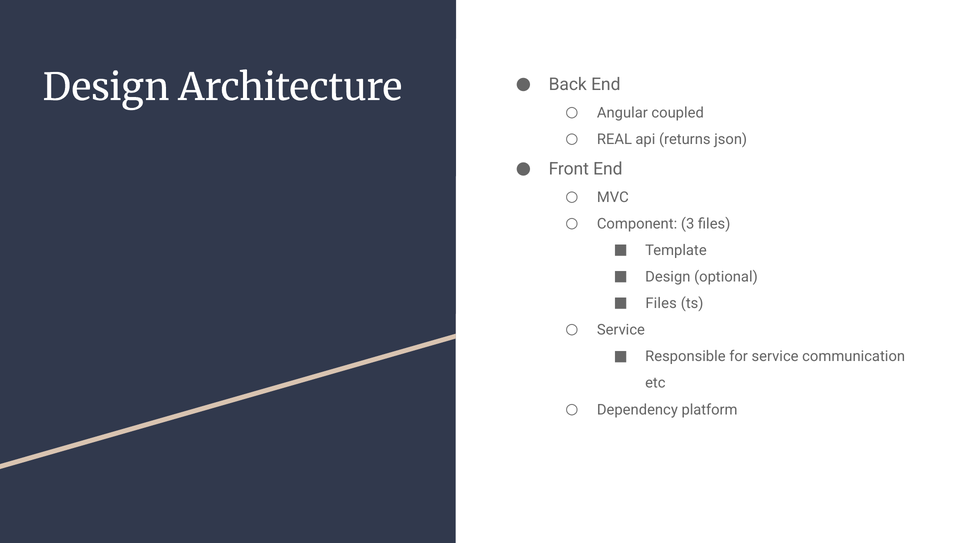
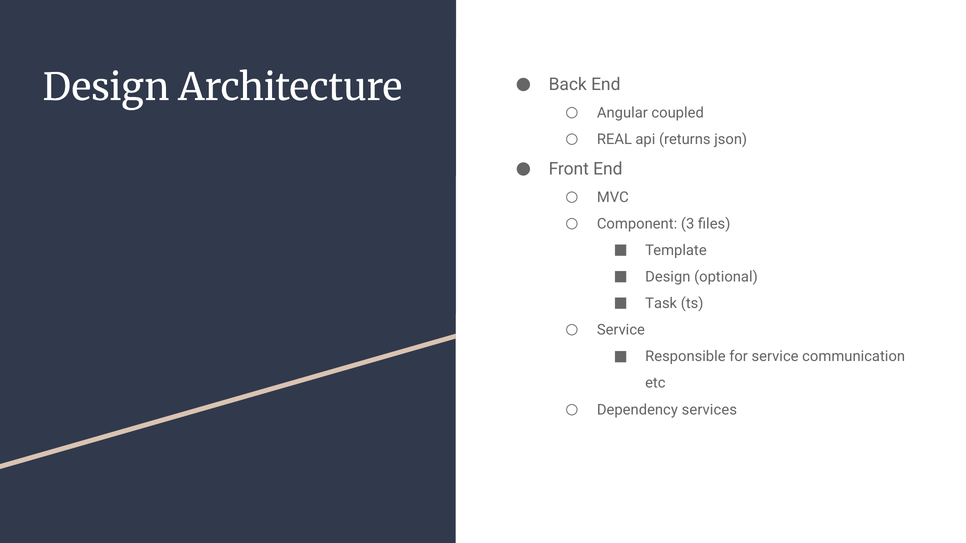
Files: Files -> Task (661, 304)
platform: platform -> services (709, 410)
